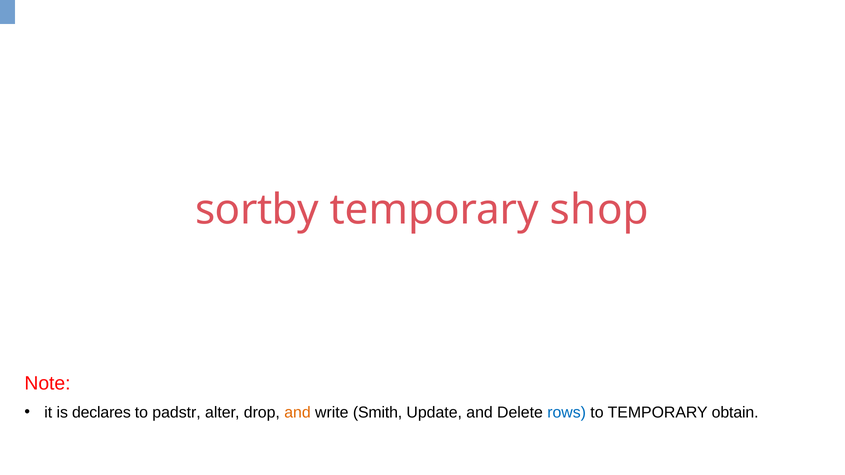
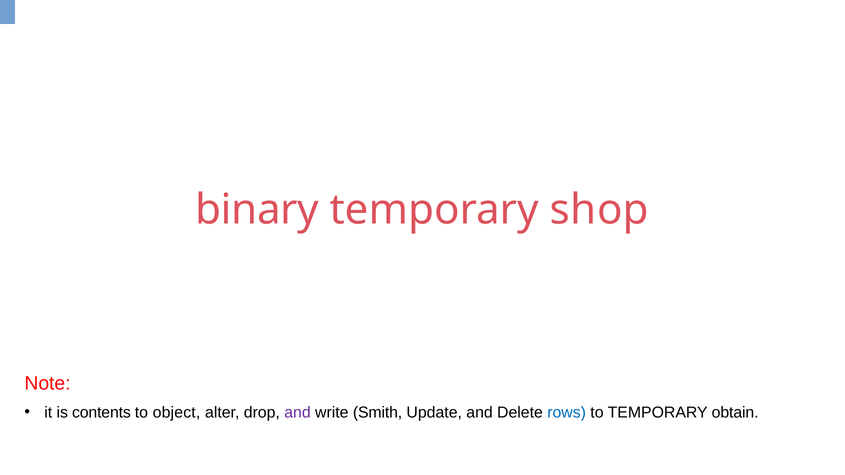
sortby: sortby -> binary (257, 210)
declares: declares -> contents (101, 413)
padstr: padstr -> object (176, 413)
and colour: orange -> purple (298, 413)
